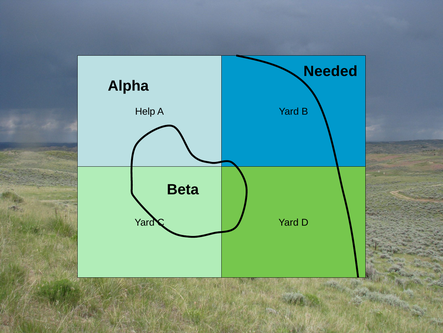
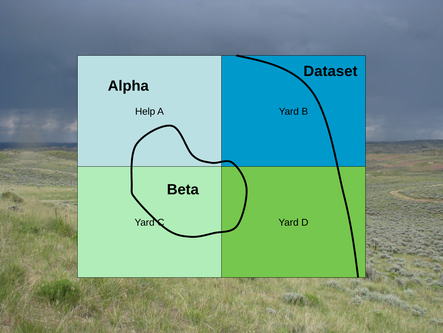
Needed: Needed -> Dataset (331, 71)
